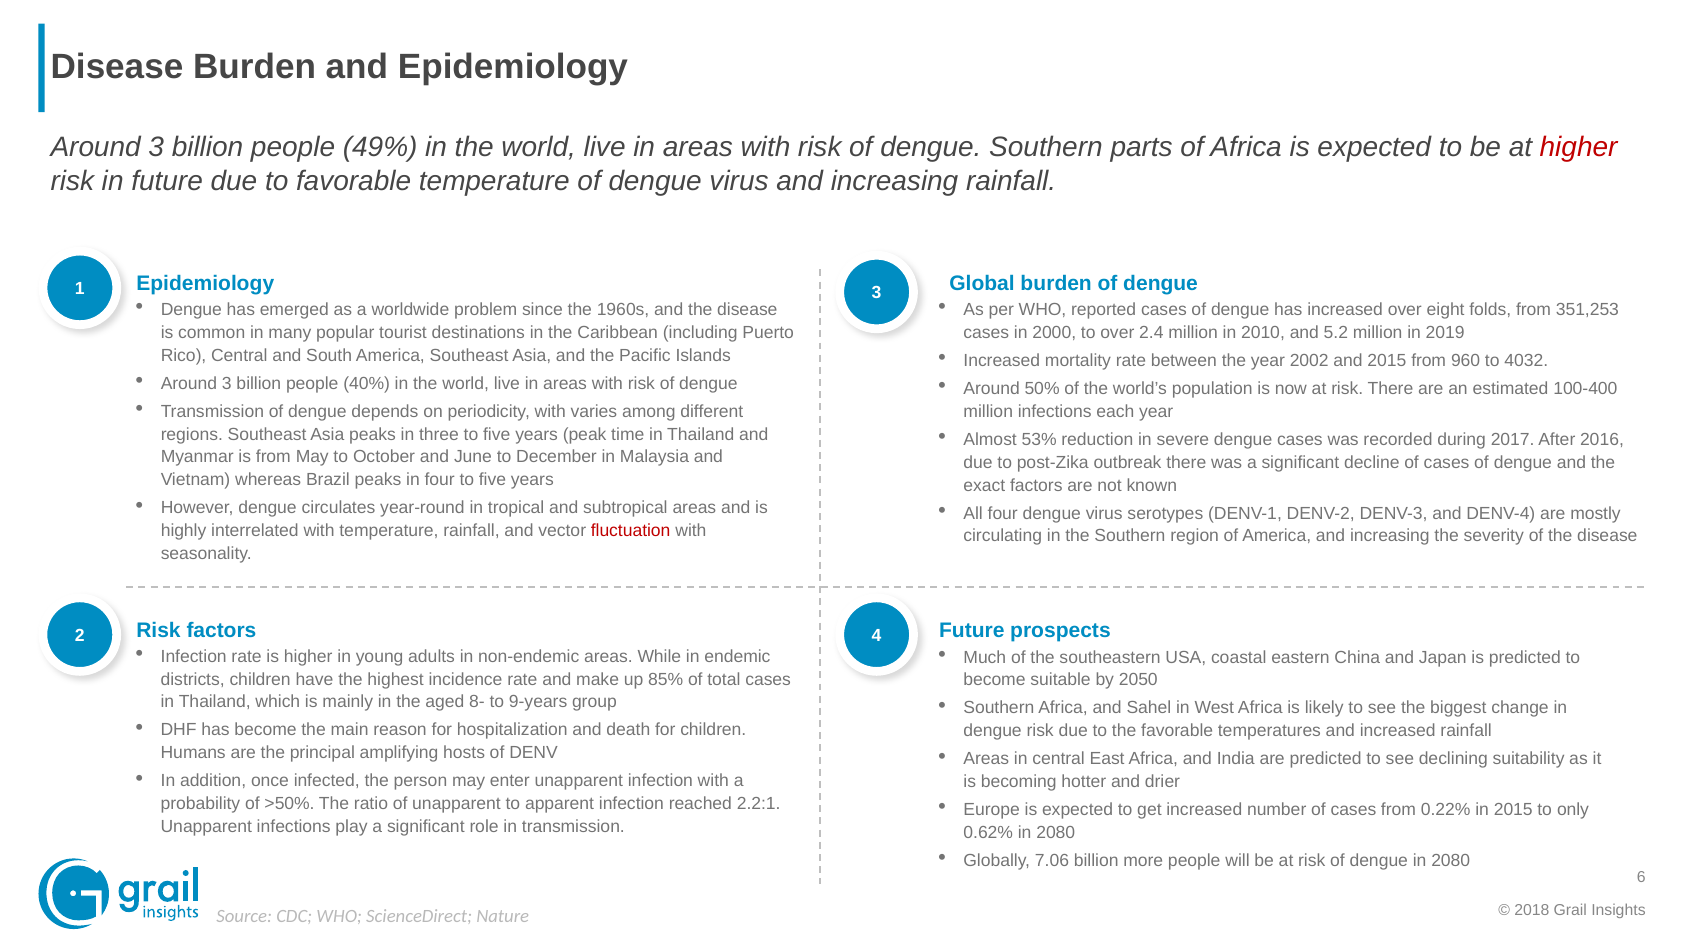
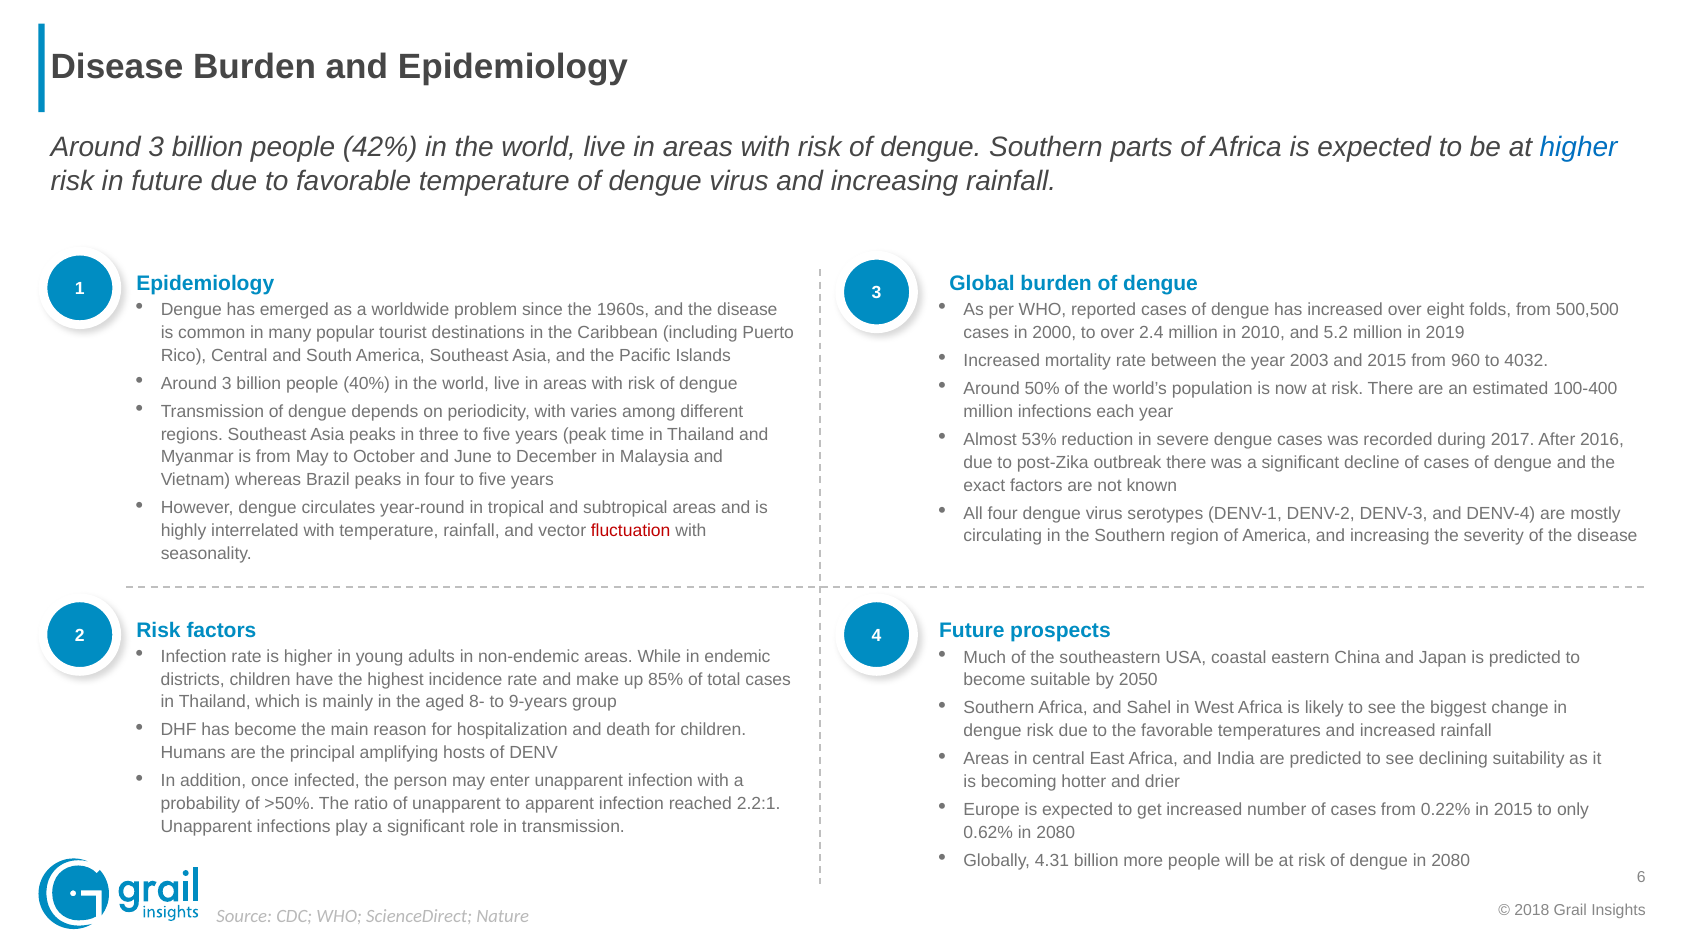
49%: 49% -> 42% (380, 148)
higher colour: red -> blue (1579, 148)
351,253: 351,253 -> 500,500 (1587, 310)
2002: 2002 -> 2003 (1309, 361)
7.06: 7.06 -> 4.31 (1052, 861)
